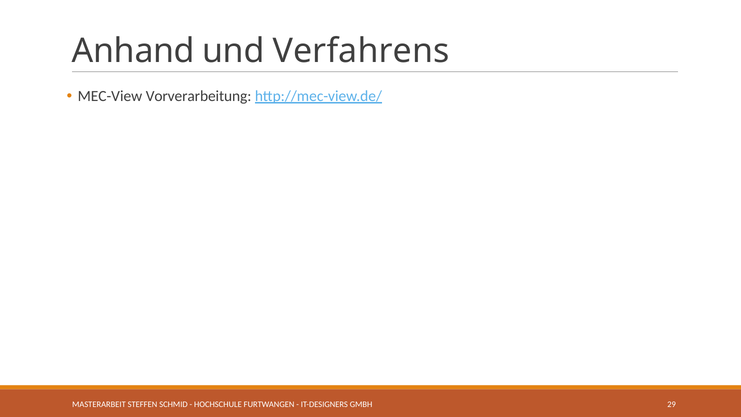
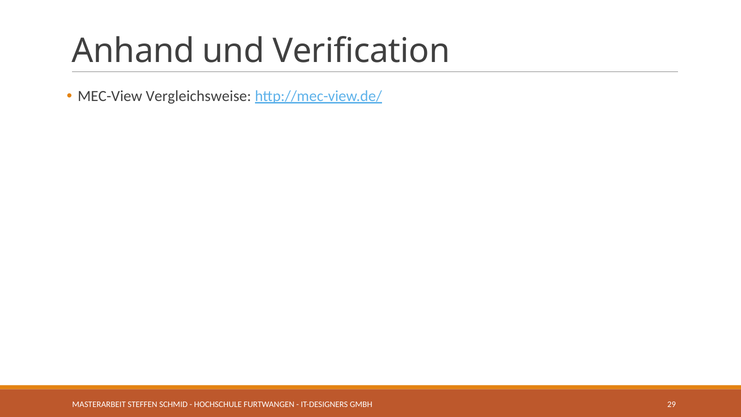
Verfahrens: Verfahrens -> Verification (361, 51)
Vorverarbeitung: Vorverarbeitung -> Vergleichsweise (198, 96)
